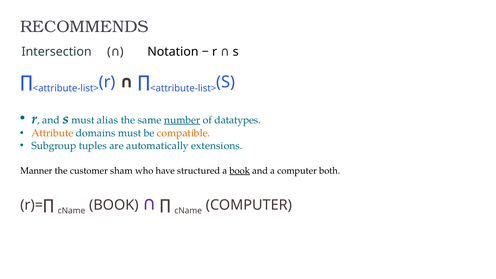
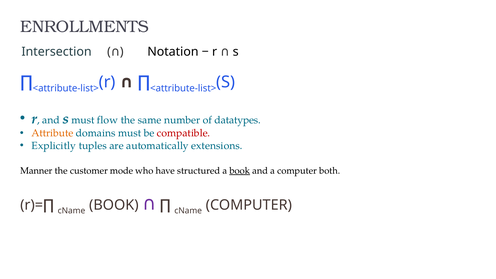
RECOMMENDS: RECOMMENDS -> ENROLLMENTS (84, 27)
alias: alias -> flow (108, 120)
number underline: present -> none (182, 120)
compatible colour: orange -> red (184, 133)
Subgroup: Subgroup -> Explicitly (54, 146)
sham: sham -> mode (121, 171)
